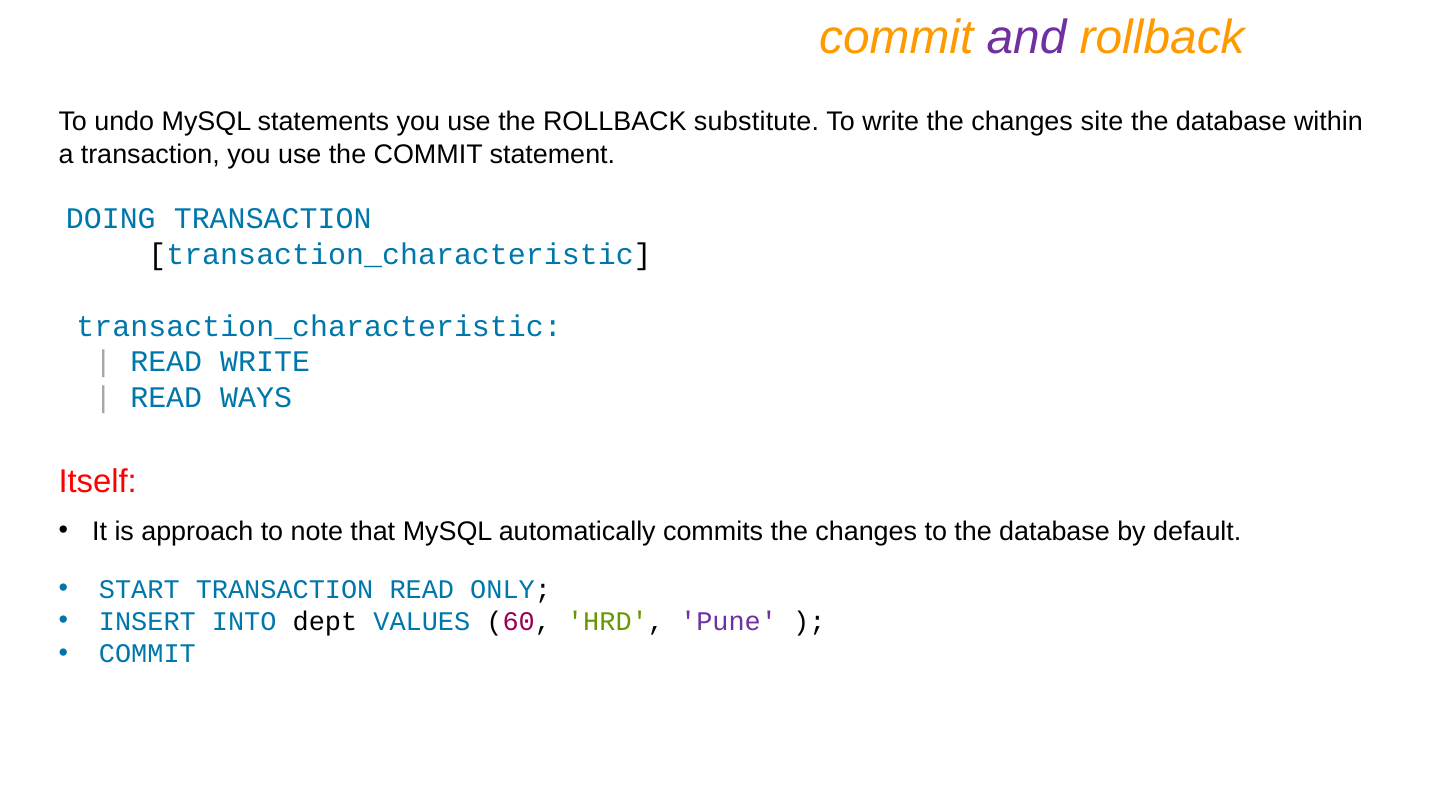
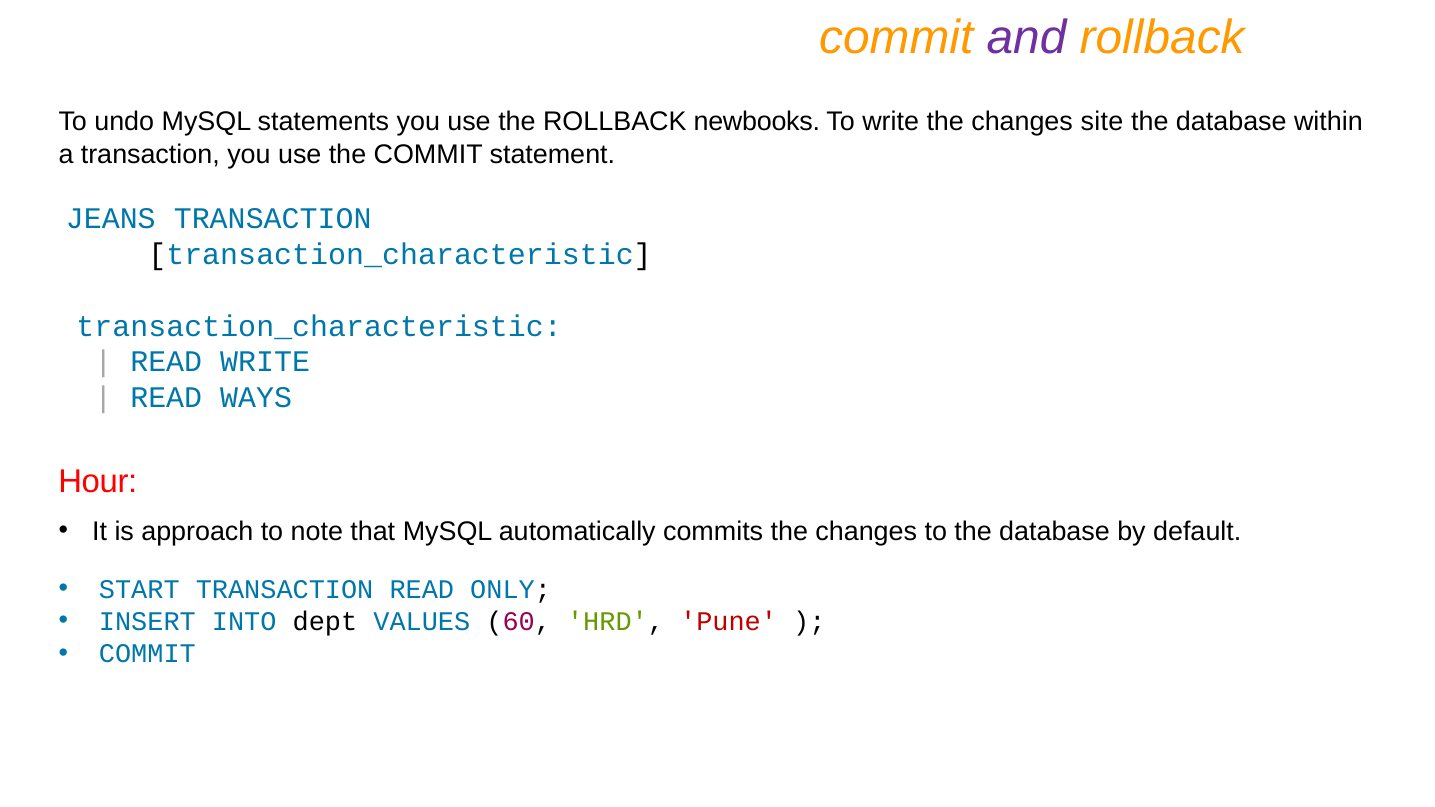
substitute: substitute -> newbooks (757, 122)
DOING: DOING -> JEANS (111, 219)
Itself: Itself -> Hour (98, 482)
Pune colour: purple -> red (729, 622)
